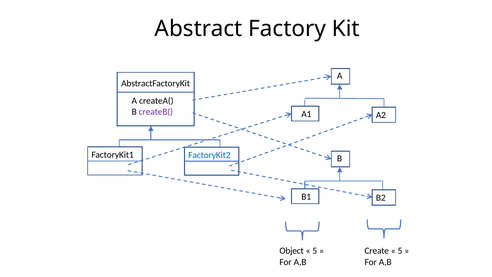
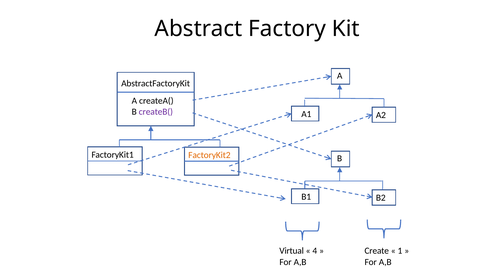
FactoryKit2 colour: blue -> orange (209, 155)
Object: Object -> Virtual (292, 251)
5: 5 -> 4 (315, 251)
5: 5 -> 1 (400, 251)
